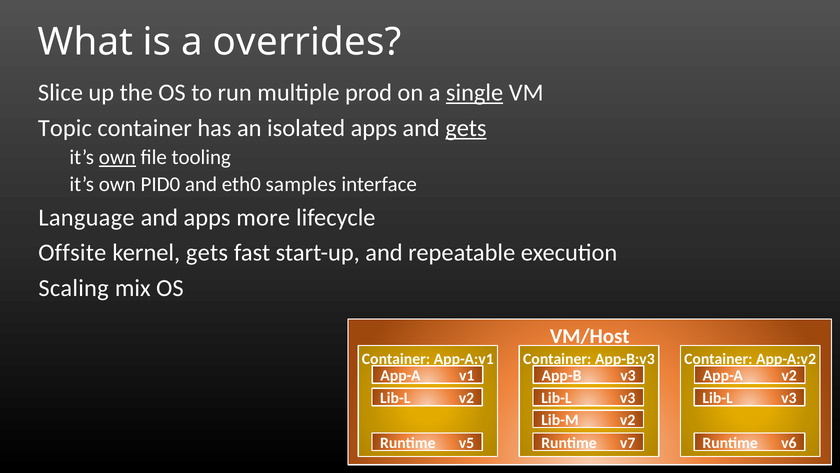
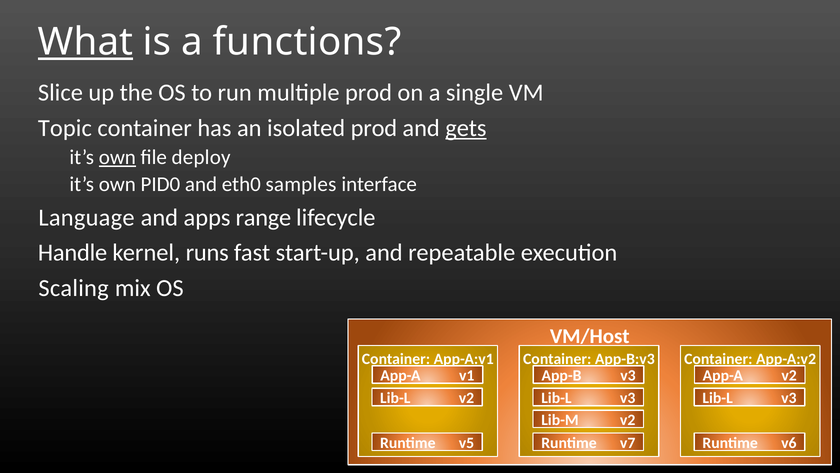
What underline: none -> present (85, 42)
overrides: overrides -> functions (307, 42)
single underline: present -> none (475, 93)
isolated apps: apps -> prod (374, 128)
tooling: tooling -> deploy (201, 157)
more: more -> range (263, 217)
Offsite: Offsite -> Handle (73, 252)
kernel gets: gets -> runs (207, 252)
